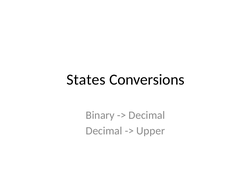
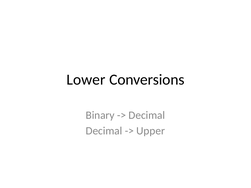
States: States -> Lower (86, 80)
